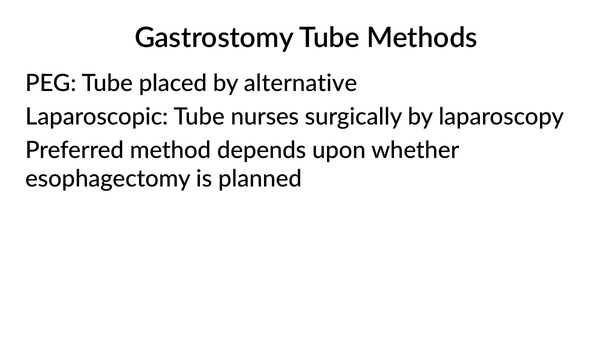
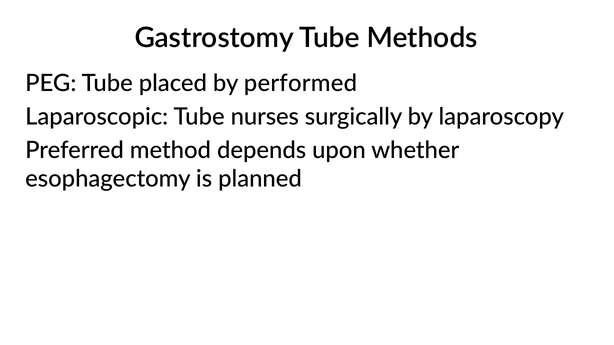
alternative: alternative -> performed (300, 84)
